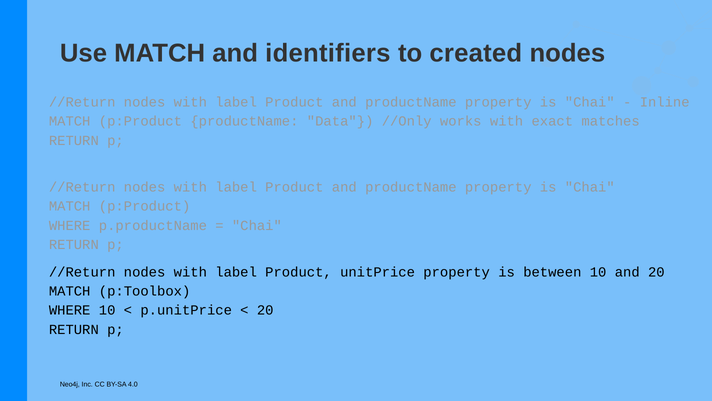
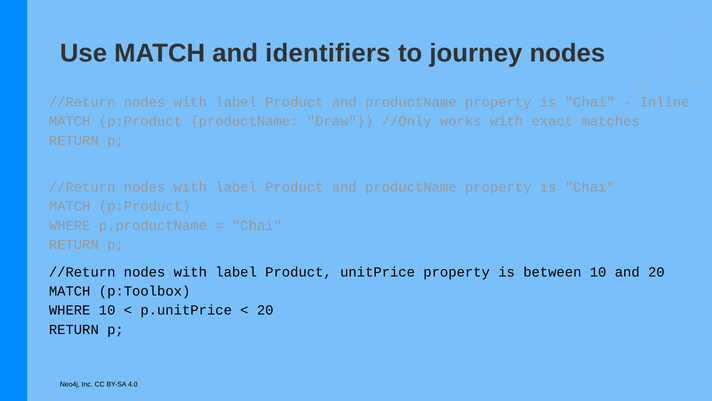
created: created -> journey (476, 53)
Data: Data -> Draw (340, 121)
